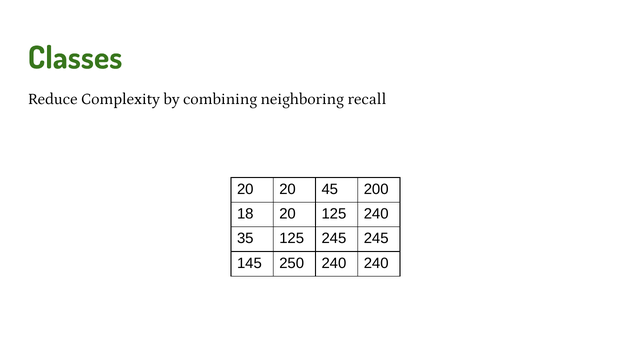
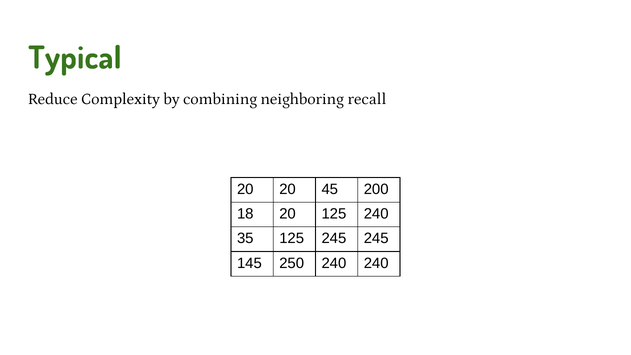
Classes: Classes -> Typical (75, 58)
